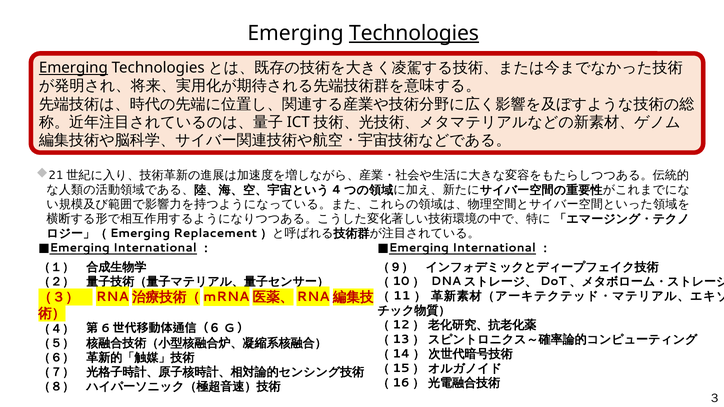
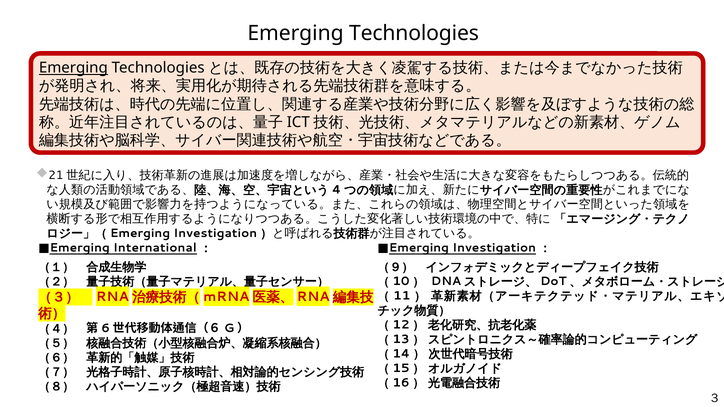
Technologies underline: present -> none (414, 33)
Replacement: Replacement -> Investigation (215, 233)
International: International -> Investigation (494, 248)
